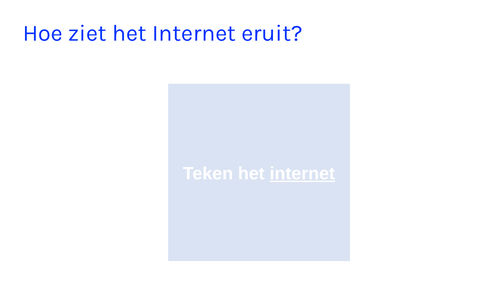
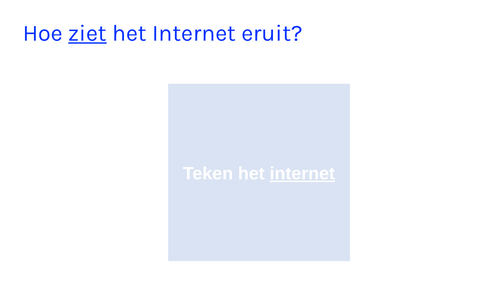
ziet underline: none -> present (87, 33)
